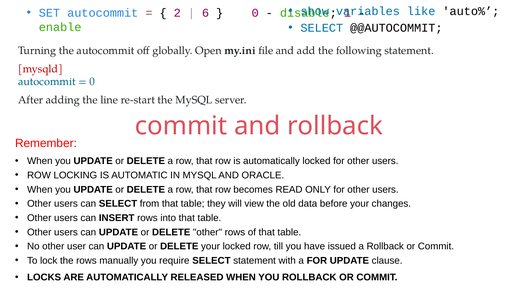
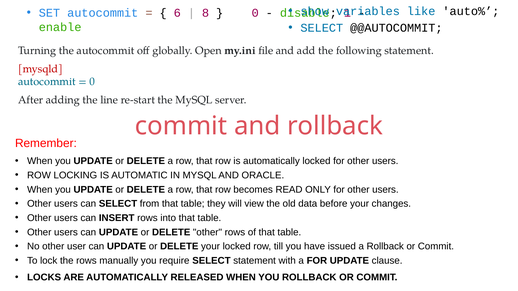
2: 2 -> 6 (177, 13)
6: 6 -> 8 (206, 13)
